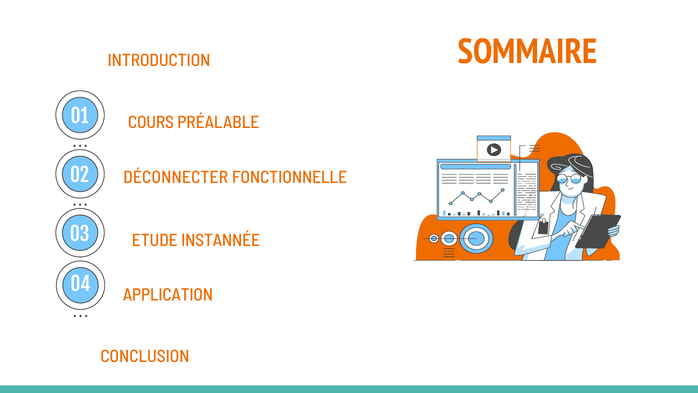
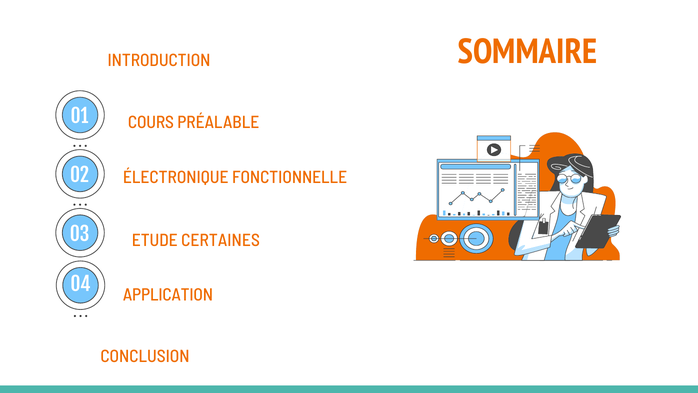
DÉCONNECTER: DÉCONNECTER -> ÉLECTRONIQUE (176, 178)
INSTANNÉE: INSTANNÉE -> CERTAINES (221, 240)
